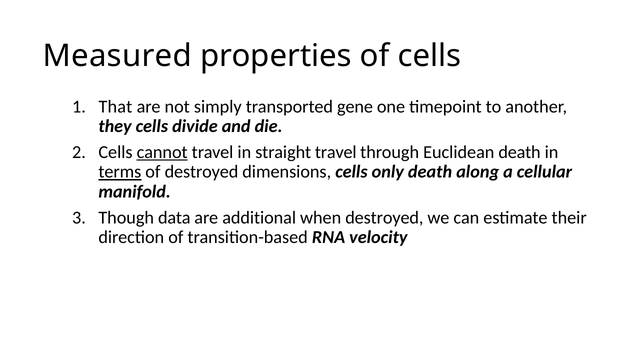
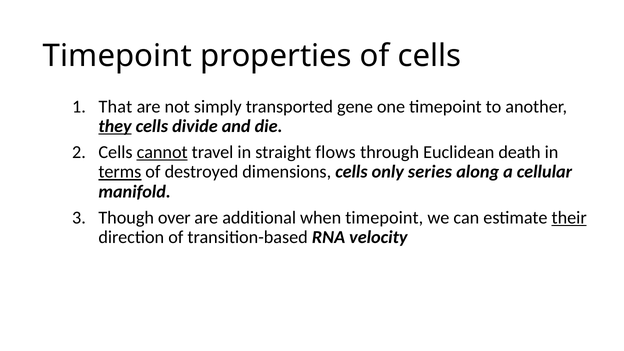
Measured: Measured -> Timepoint (117, 56)
they underline: none -> present (115, 126)
straight travel: travel -> flows (336, 152)
only death: death -> series (430, 172)
data: data -> over (174, 218)
when destroyed: destroyed -> timepoint (384, 218)
their underline: none -> present (569, 218)
